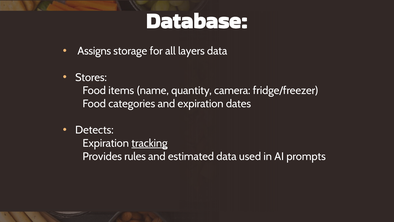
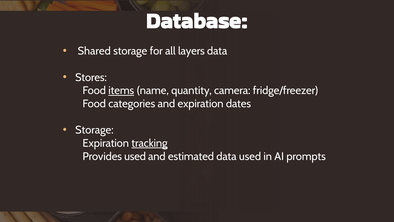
Assigns: Assigns -> Shared (94, 51)
items underline: none -> present (121, 90)
Detects: Detects -> Storage (94, 130)
Provides rules: rules -> used (135, 156)
